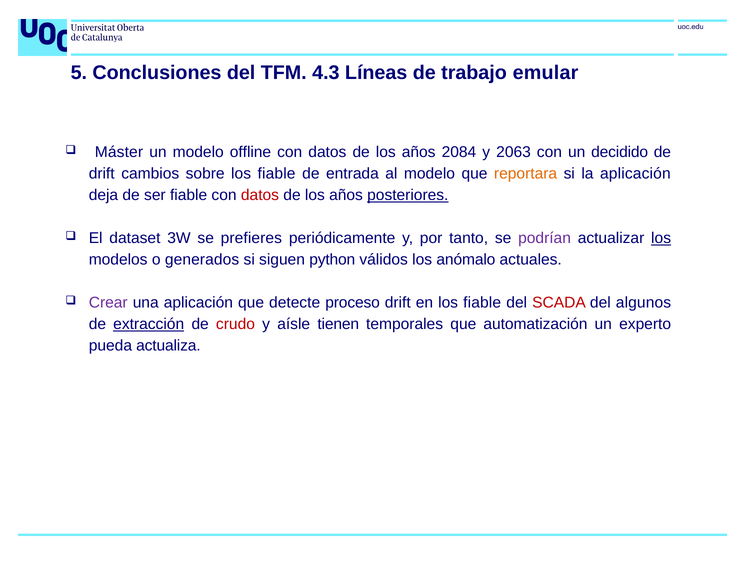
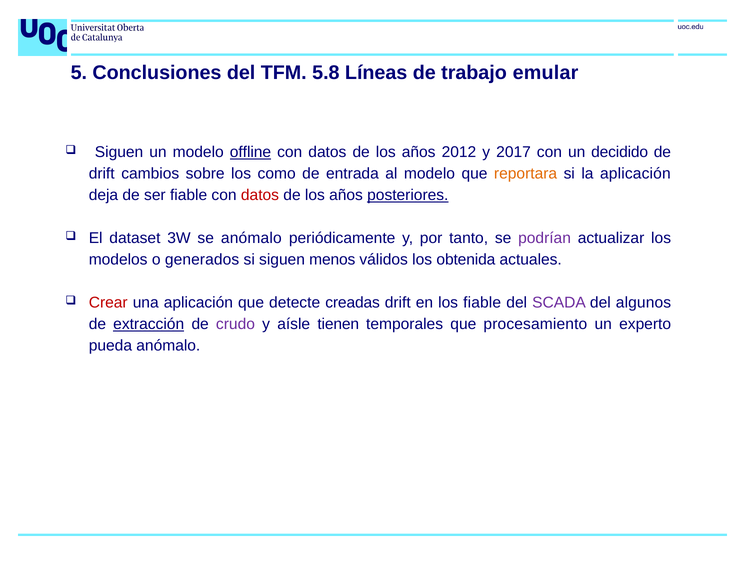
4.3: 4.3 -> 5.8 (326, 73)
Máster: Máster -> Siguen (119, 152)
offline underline: none -> present (250, 152)
2084: 2084 -> 2012 (459, 152)
2063: 2063 -> 2017 (514, 152)
sobre los fiable: fiable -> como (277, 174)
se prefieres: prefieres -> anómalo (251, 238)
los underline: present -> none (661, 238)
python: python -> menos (332, 260)
anómalo: anómalo -> obtenida (466, 260)
Crear colour: purple -> red (108, 303)
proceso: proceso -> creadas (353, 303)
SCADA colour: red -> purple (559, 303)
crudo colour: red -> purple (235, 324)
automatización: automatización -> procesamiento (535, 324)
pueda actualiza: actualiza -> anómalo (168, 346)
